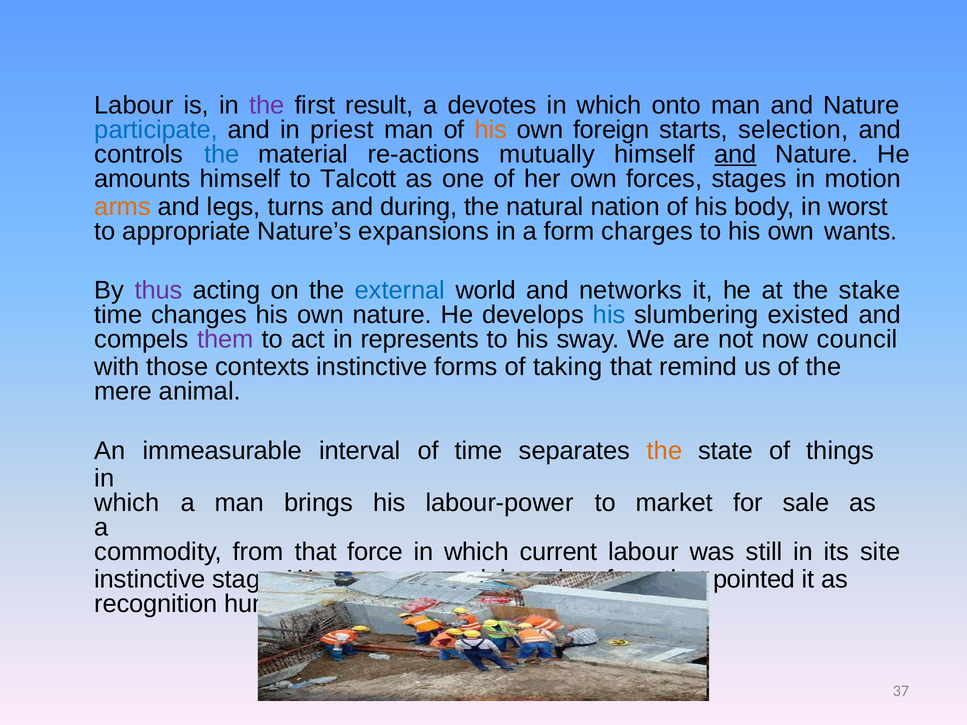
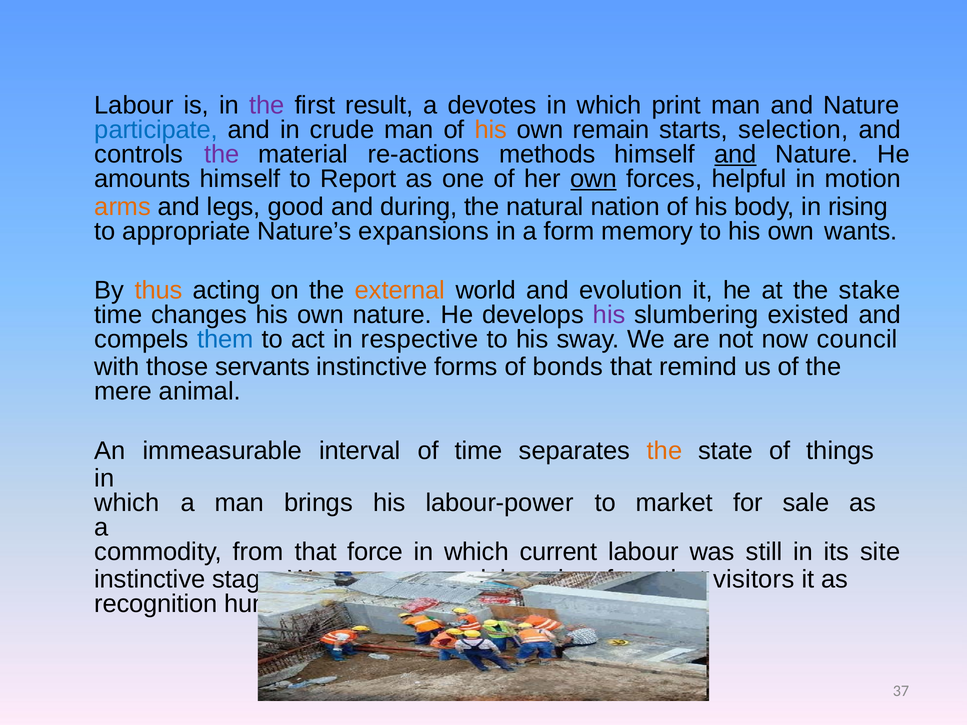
onto: onto -> print (676, 105)
priest: priest -> crude (342, 130)
foreign: foreign -> remain (611, 130)
the colour: blue -> purple (222, 154)
mutually: mutually -> methods (547, 154)
Talcott: Talcott -> Report (358, 179)
own underline: none -> present (594, 179)
stages: stages -> helpful (749, 179)
turns: turns -> good (296, 207)
worst: worst -> rising (858, 207)
charges: charges -> memory (647, 231)
thus colour: purple -> orange (159, 290)
external colour: blue -> orange (400, 290)
networks: networks -> evolution (631, 290)
his colour: blue -> purple (609, 315)
them colour: purple -> blue (225, 339)
represents: represents -> respective (420, 339)
contexts: contexts -> servants (262, 367)
taking: taking -> bonds (568, 367)
pointed: pointed -> visitors (754, 580)
